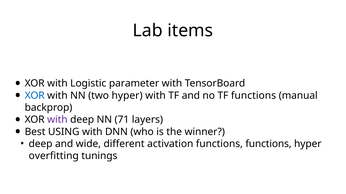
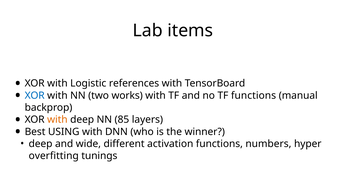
parameter: parameter -> references (134, 84)
two hyper: hyper -> works (127, 96)
with colour: purple -> orange (57, 120)
71: 71 -> 85 (122, 120)
functions functions: functions -> numbers (268, 144)
